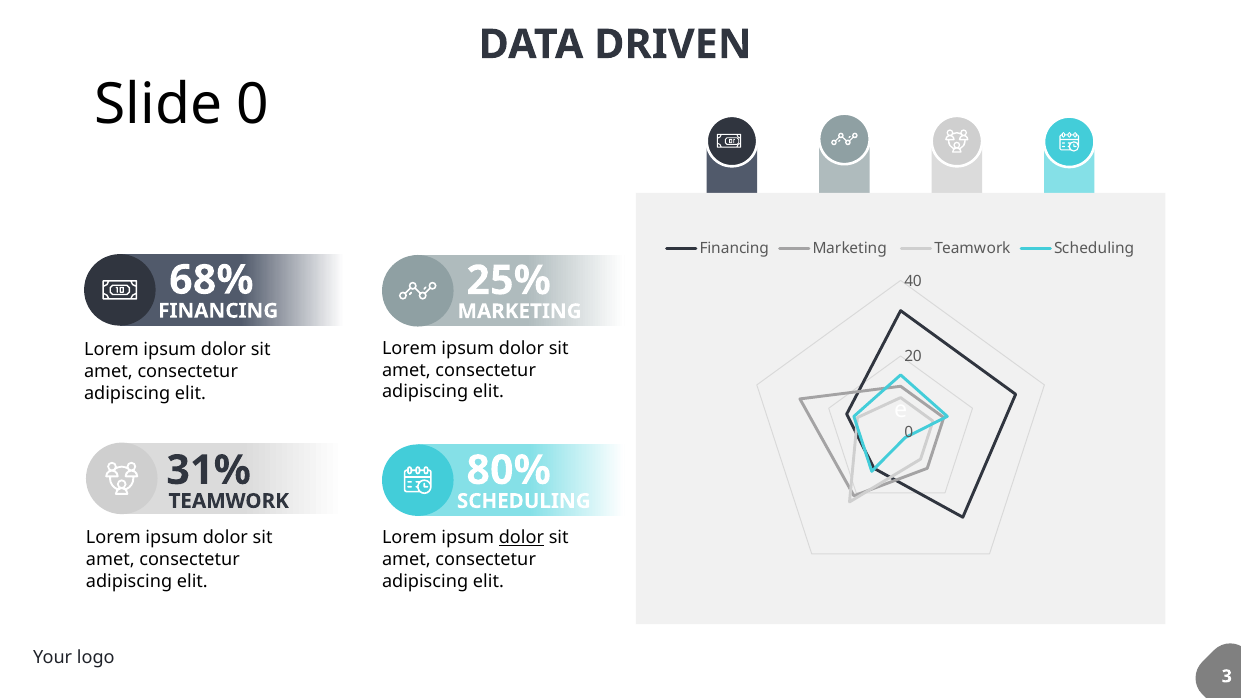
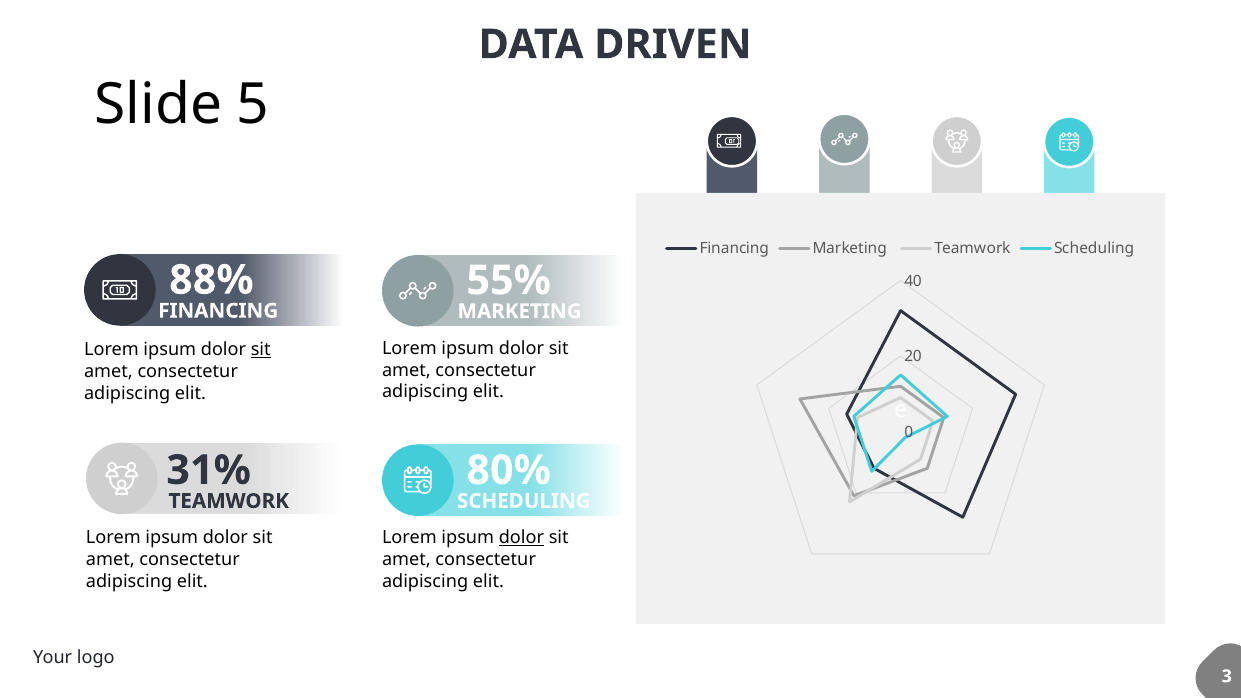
Slide 0: 0 -> 5 (253, 104)
68%: 68% -> 88% (211, 280)
25%: 25% -> 55% (509, 281)
sit underline: none -> present (261, 350)
